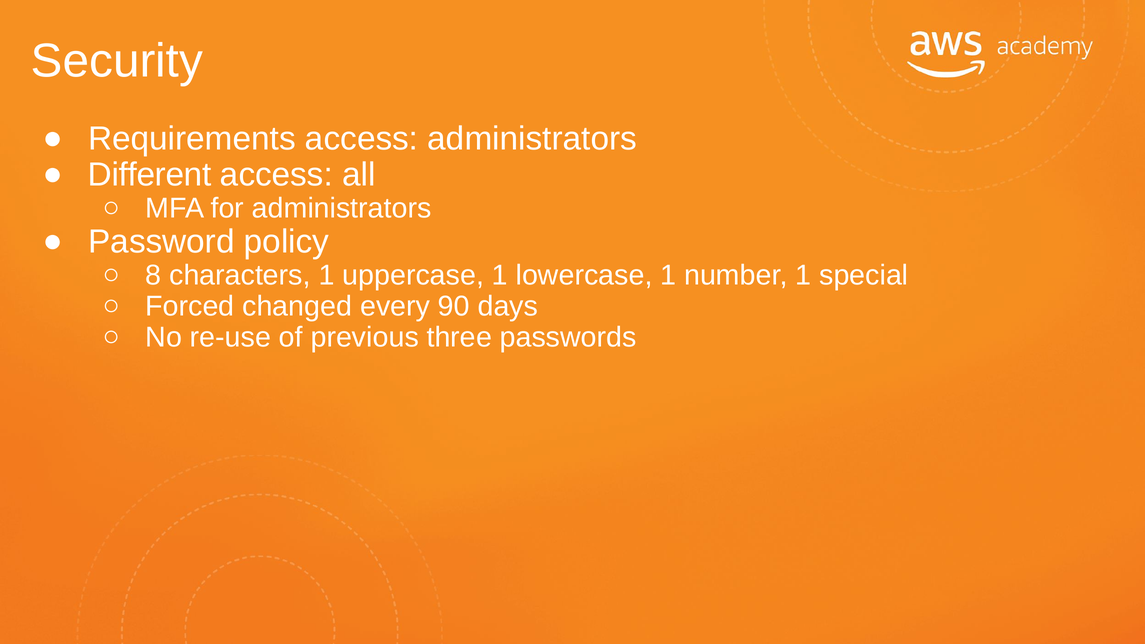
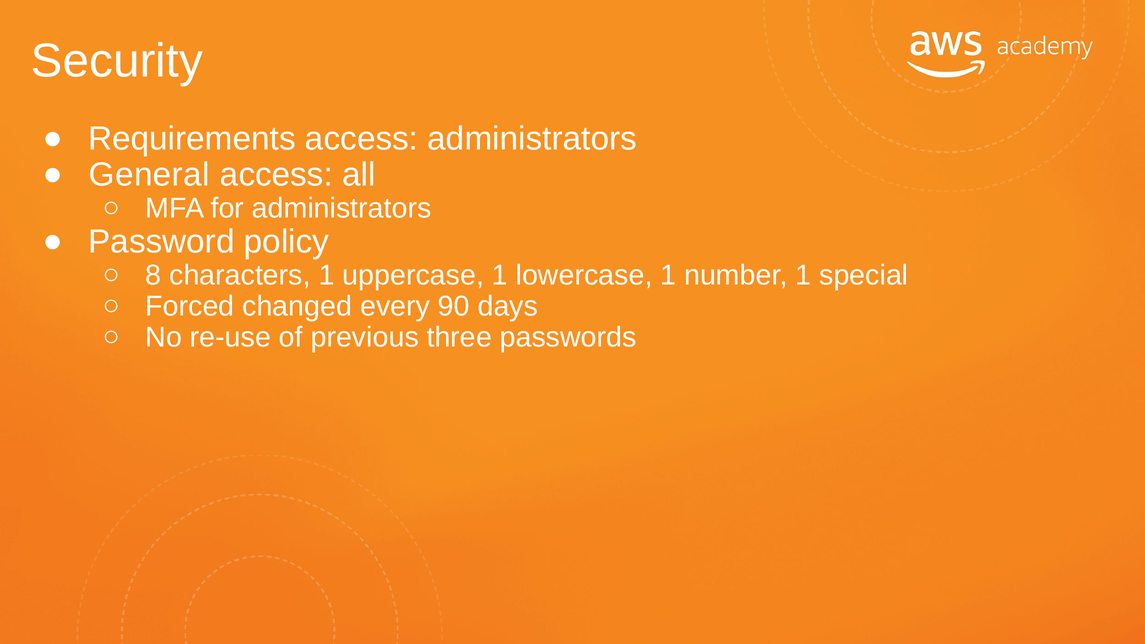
Different: Different -> General (149, 175)
